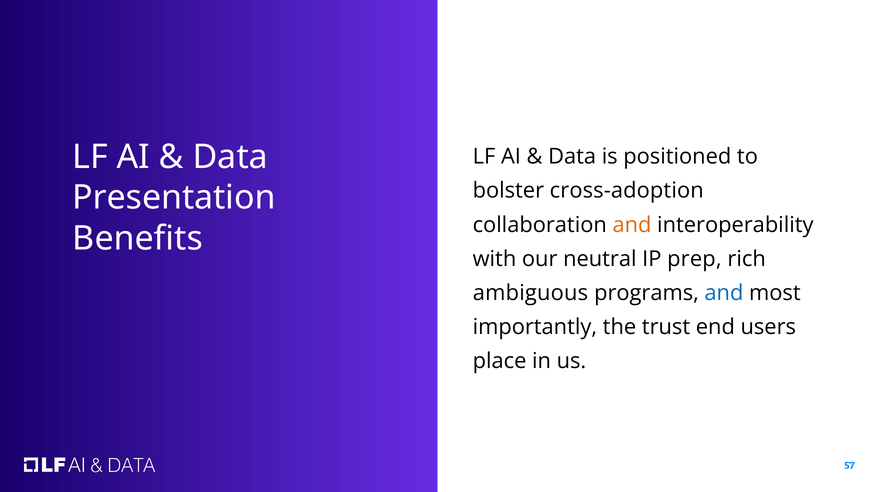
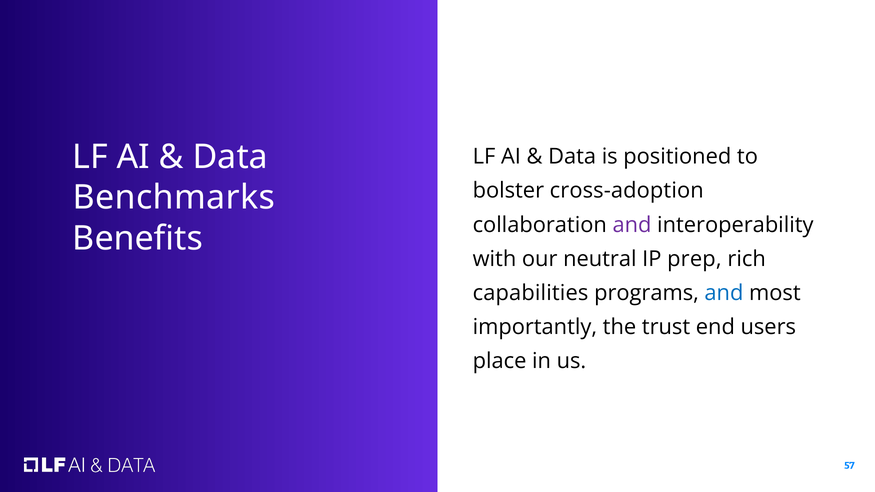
Presentation: Presentation -> Benchmarks (174, 198)
and colour: orange -> purple (632, 225)
ambiguous: ambiguous -> capabilities (531, 293)
